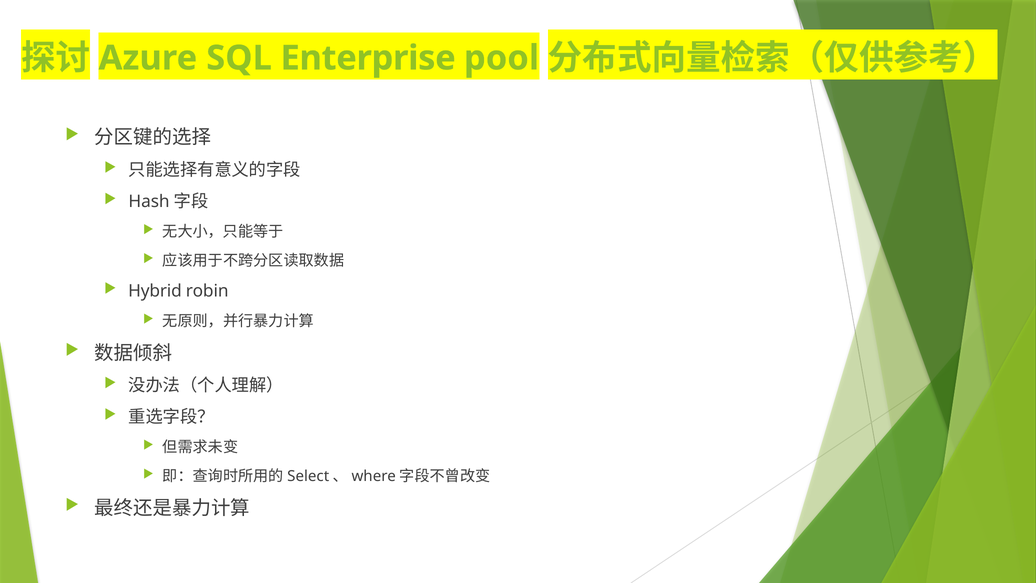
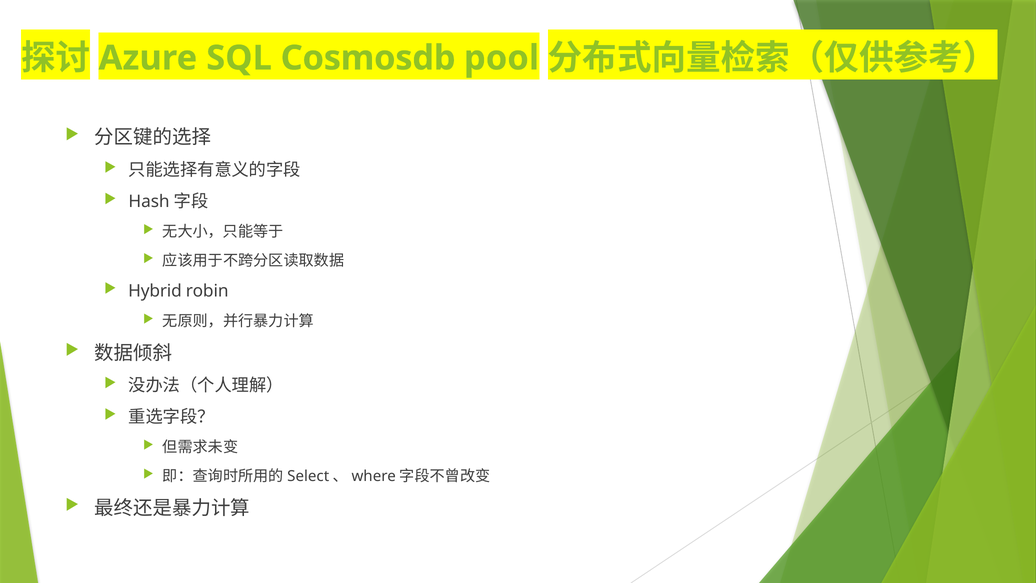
Enterprise: Enterprise -> Cosmosdb (368, 58)
